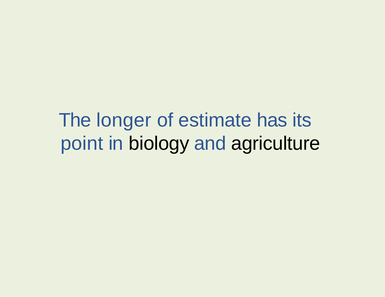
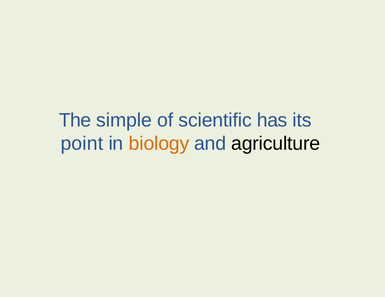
longer: longer -> simple (124, 120)
estimate: estimate -> scientific (215, 120)
biology colour: black -> orange (159, 144)
